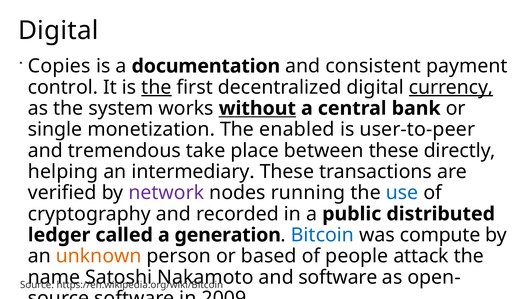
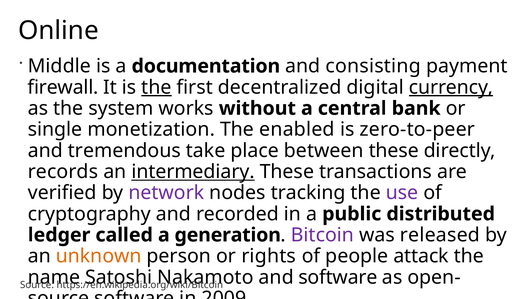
Digital: Digital -> Online (58, 30)
Copies: Copies -> Middle (59, 66)
consistent: consistent -> consisting (373, 66)
control: control -> firewall (63, 87)
without underline: present -> none (257, 108)
user-to-peer: user-to-peer -> zero-to-peer (417, 130)
helping: helping -> records (63, 172)
intermediary underline: none -> present (193, 172)
running: running -> tracking (308, 193)
use colour: blue -> purple (402, 193)
Bitcoin colour: blue -> purple (322, 235)
compute: compute -> released (440, 235)
based: based -> rights (269, 256)
